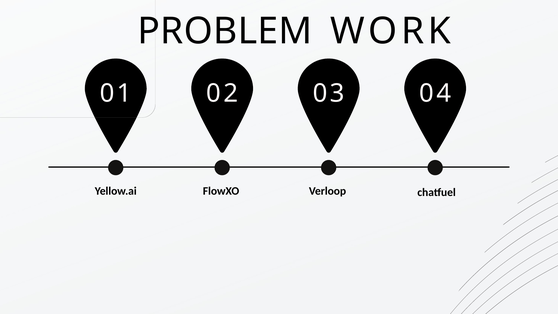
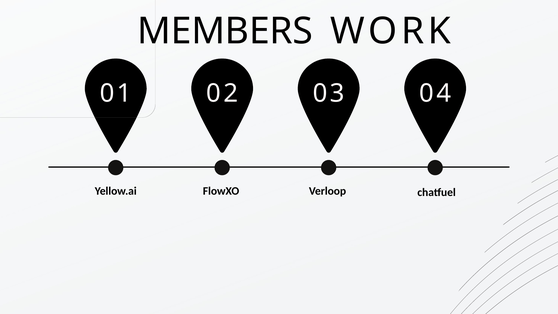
PROBLEM: PROBLEM -> MEMBERS (225, 31)
